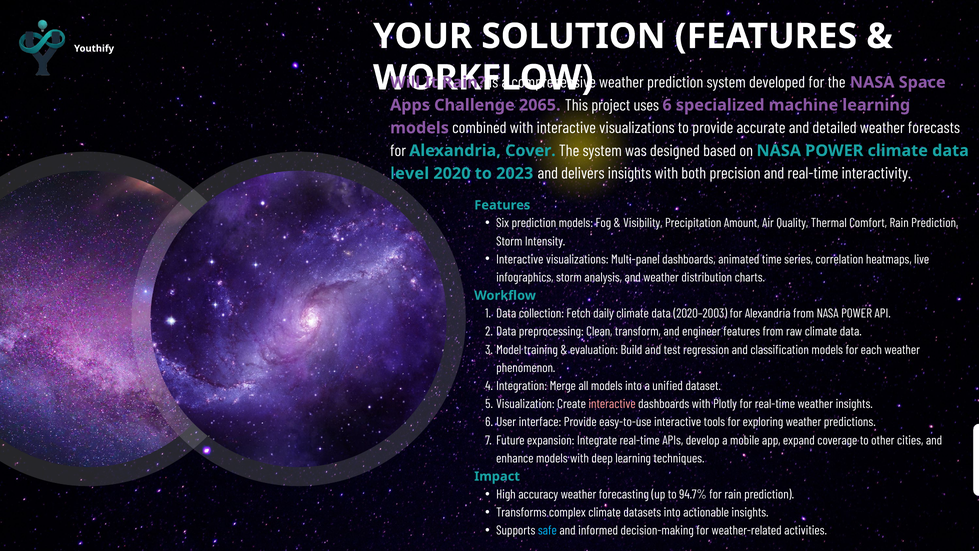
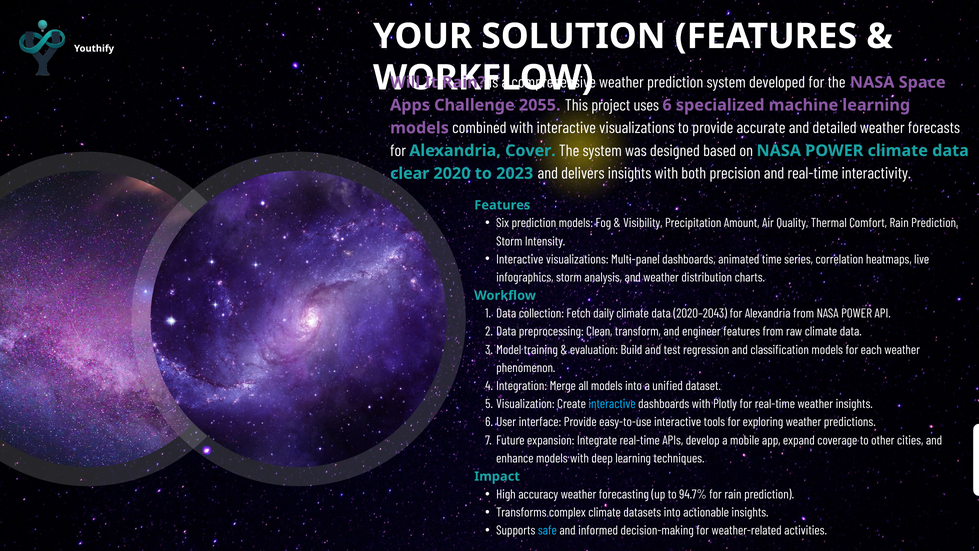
2065: 2065 -> 2055 (540, 105)
level: level -> clear (410, 173)
2020–2003: 2020–2003 -> 2020–2043 (700, 313)
interactive colour: pink -> light blue (612, 404)
